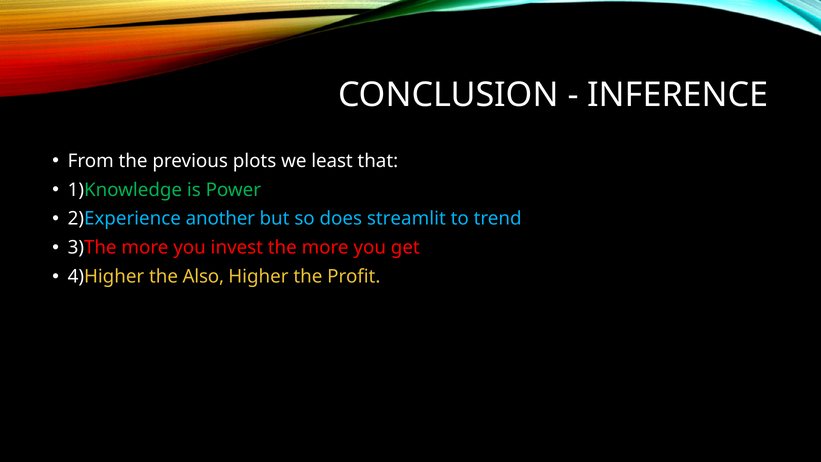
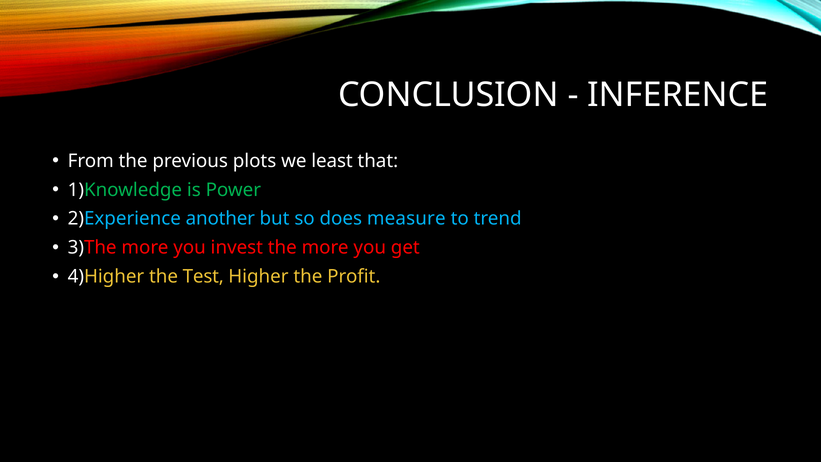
streamlit: streamlit -> measure (406, 219)
Also: Also -> Test (203, 276)
